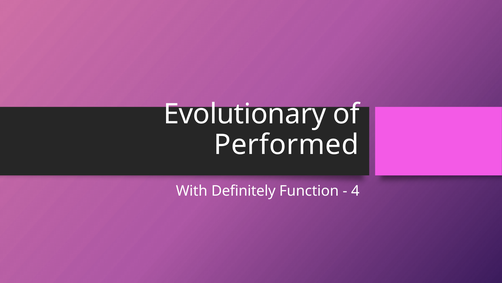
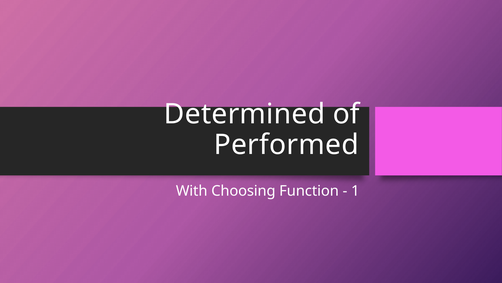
Evolutionary: Evolutionary -> Determined (245, 114)
Definitely: Definitely -> Choosing (243, 191)
4: 4 -> 1 (355, 191)
